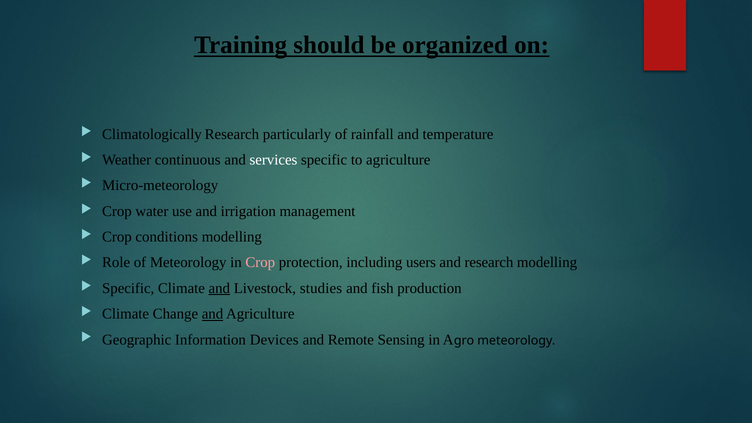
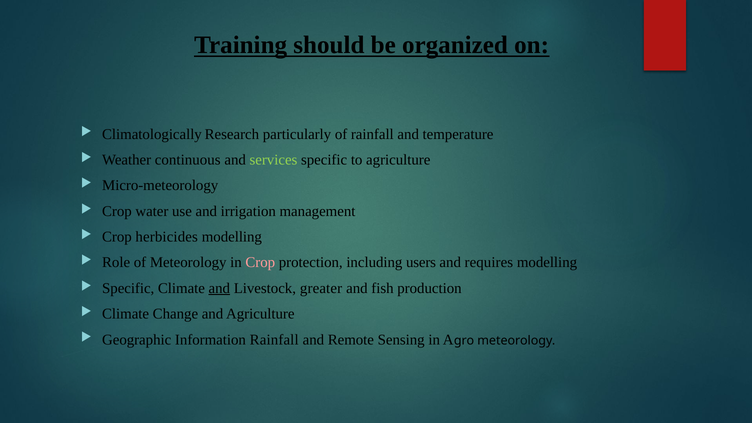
services colour: white -> light green (273, 160)
conditions: conditions -> herbicides (167, 237)
and research: research -> requires (489, 263)
studies: studies -> greater (321, 288)
and underline: present -> none (212, 314)
Information Devices: Devices -> Rainfall (274, 340)
